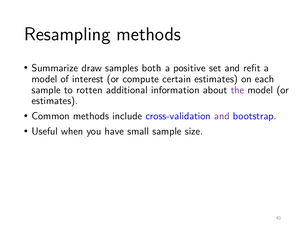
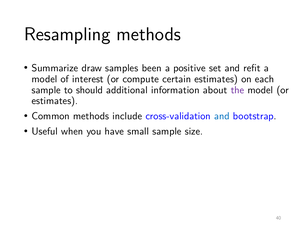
both: both -> been (152, 68)
rotten: rotten -> should (90, 90)
and colour: purple -> blue (222, 116)
